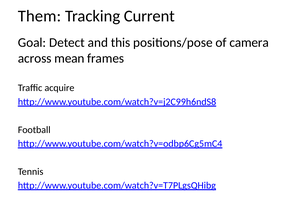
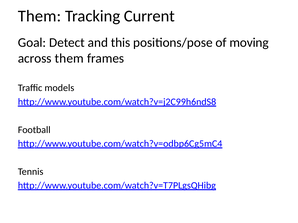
camera: camera -> moving (249, 43)
across mean: mean -> them (69, 59)
acquire: acquire -> models (59, 88)
